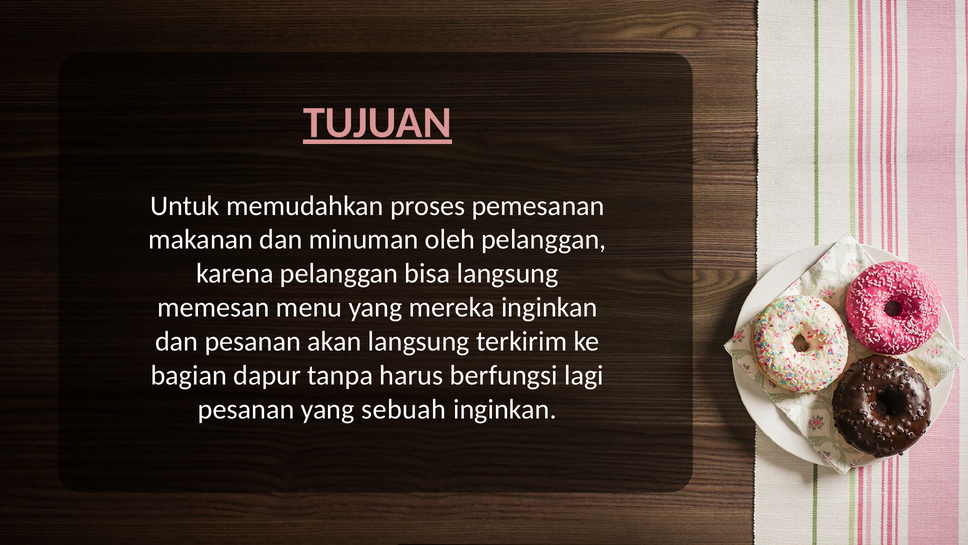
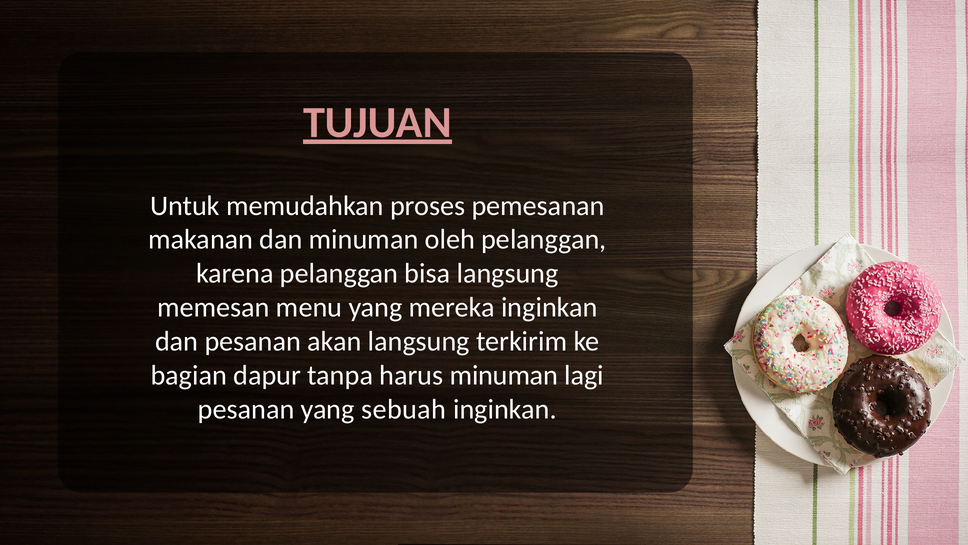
harus berfungsi: berfungsi -> minuman (504, 375)
